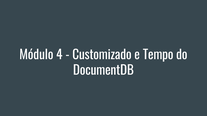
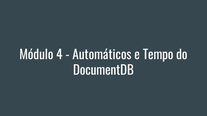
Customizado: Customizado -> Automáticos (102, 55)
